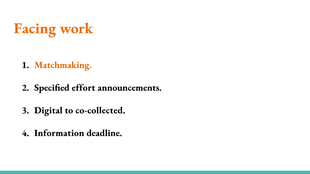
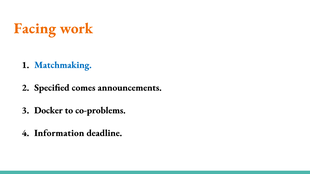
Matchmaking colour: orange -> blue (63, 65)
effort: effort -> comes (84, 88)
Digital: Digital -> Docker (48, 110)
co-collected: co-collected -> co-problems (100, 110)
